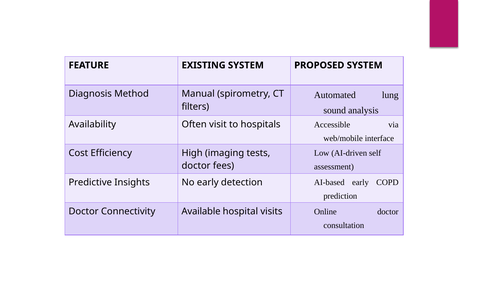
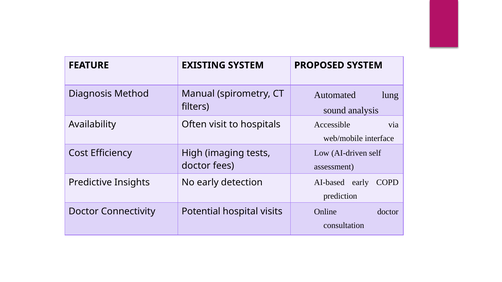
Available: Available -> Potential (201, 212)
